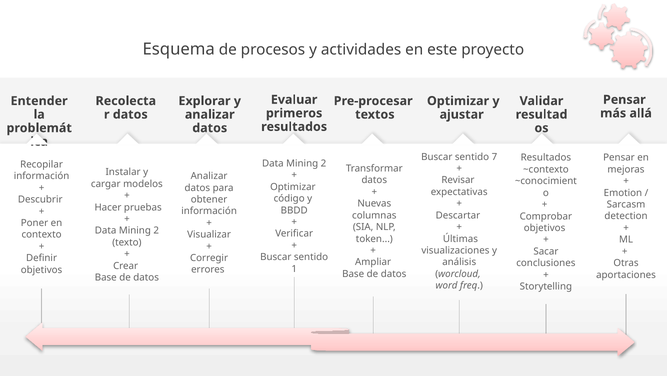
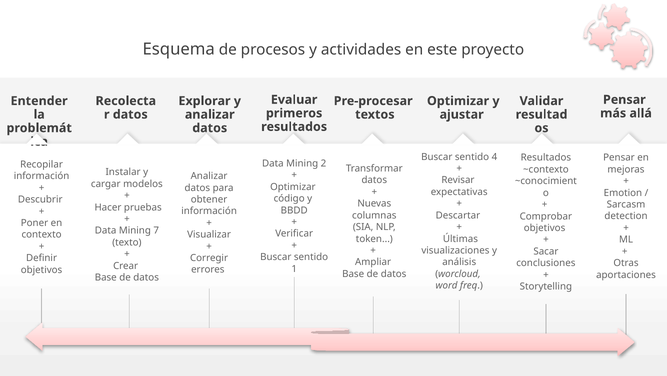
7: 7 -> 4 (494, 157)
2: 2 -> 7 (156, 231)
